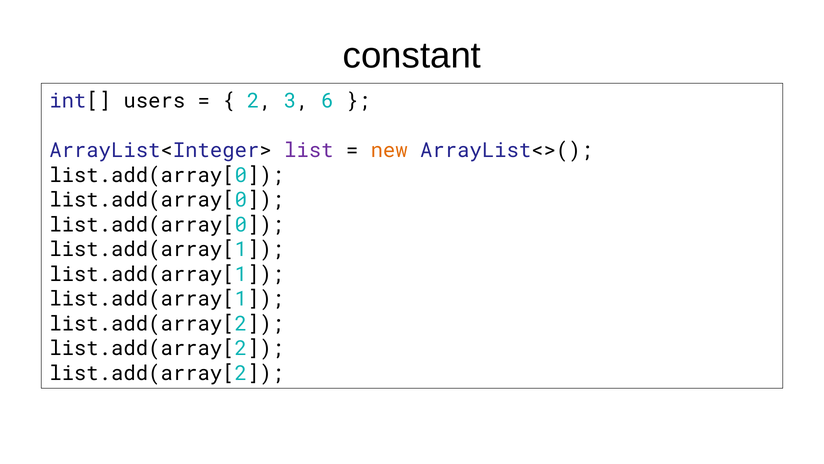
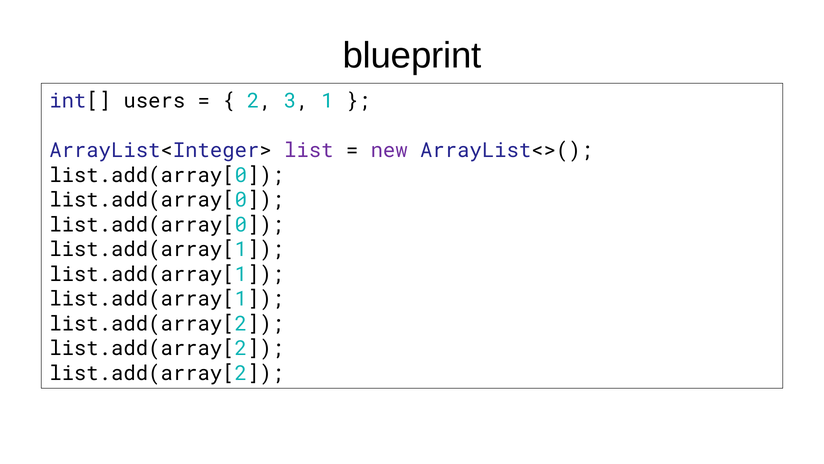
constant: constant -> blueprint (412, 56)
6: 6 -> 1 (327, 101)
new colour: orange -> purple (389, 150)
